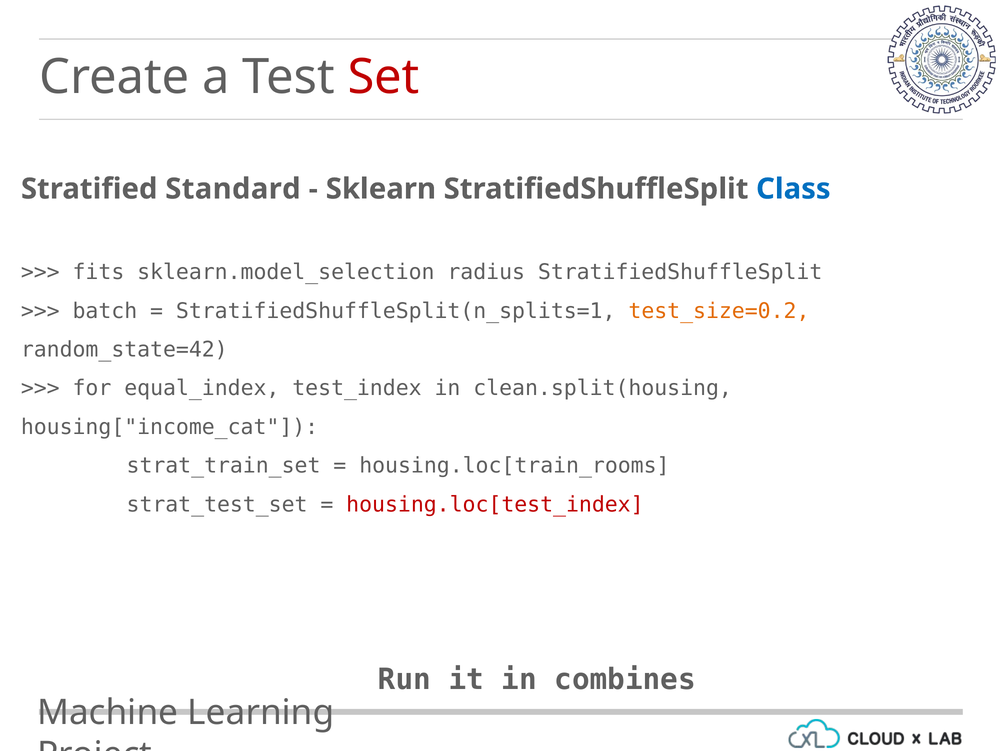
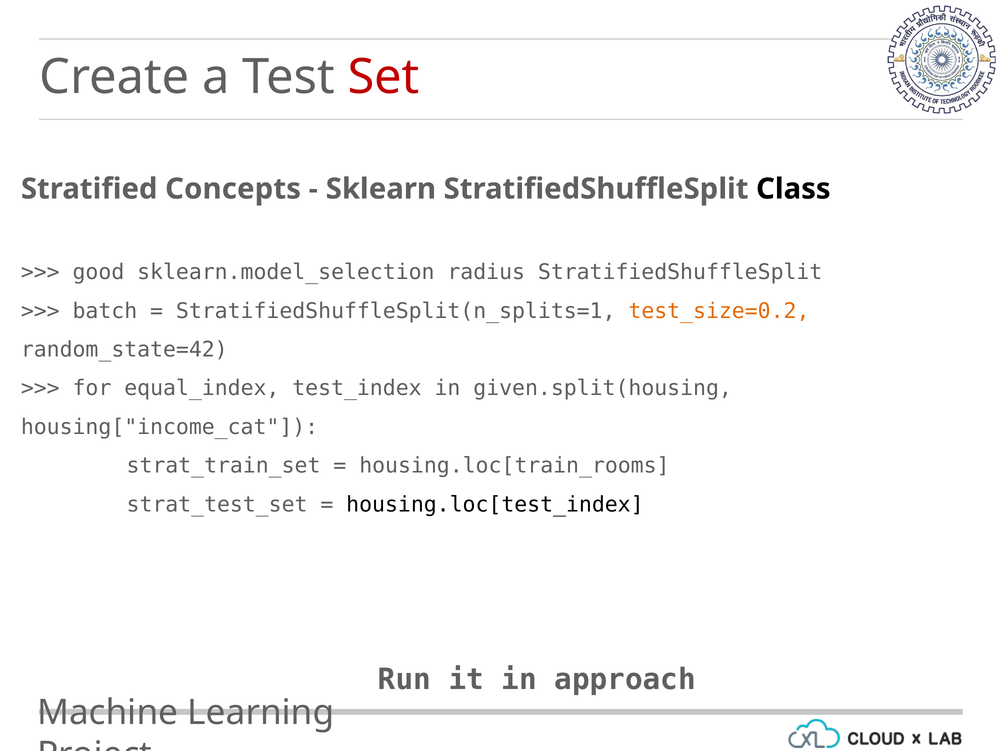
Standard: Standard -> Concepts (233, 189)
Class colour: blue -> black (793, 189)
fits: fits -> good (98, 272)
clean.split(housing: clean.split(housing -> given.split(housing (603, 389)
housing.loc[test_index colour: red -> black (495, 505)
combines: combines -> approach (625, 680)
